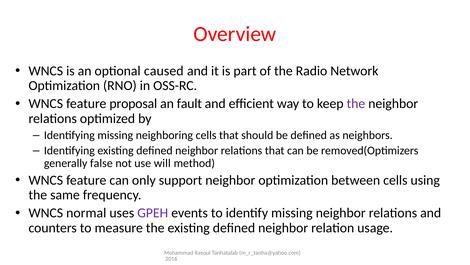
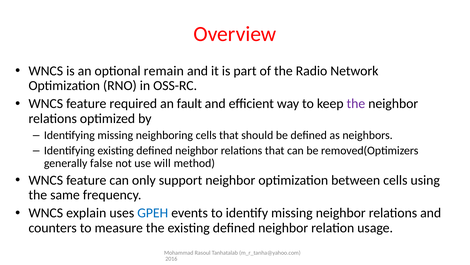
caused: caused -> remain (164, 71)
proposal: proposal -> required (133, 104)
normal: normal -> explain (86, 213)
GPEH colour: purple -> blue (153, 213)
